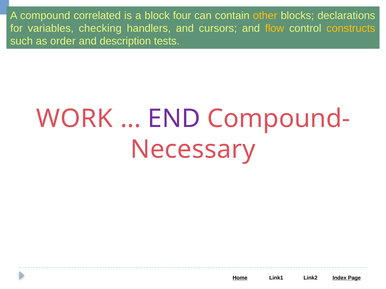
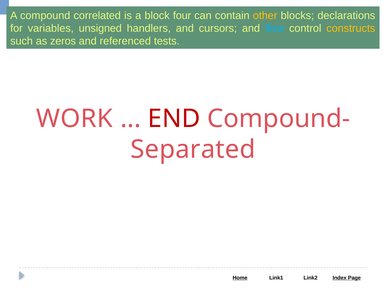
checking: checking -> unsigned (100, 28)
flow colour: yellow -> light blue (275, 28)
order: order -> zeros (63, 41)
description: description -> referenced (125, 41)
END colour: purple -> red (174, 119)
Necessary: Necessary -> Separated (193, 150)
